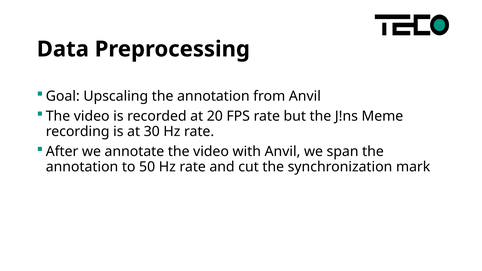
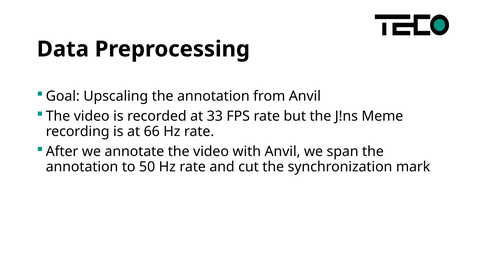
20: 20 -> 33 (215, 116)
30: 30 -> 66 (152, 131)
